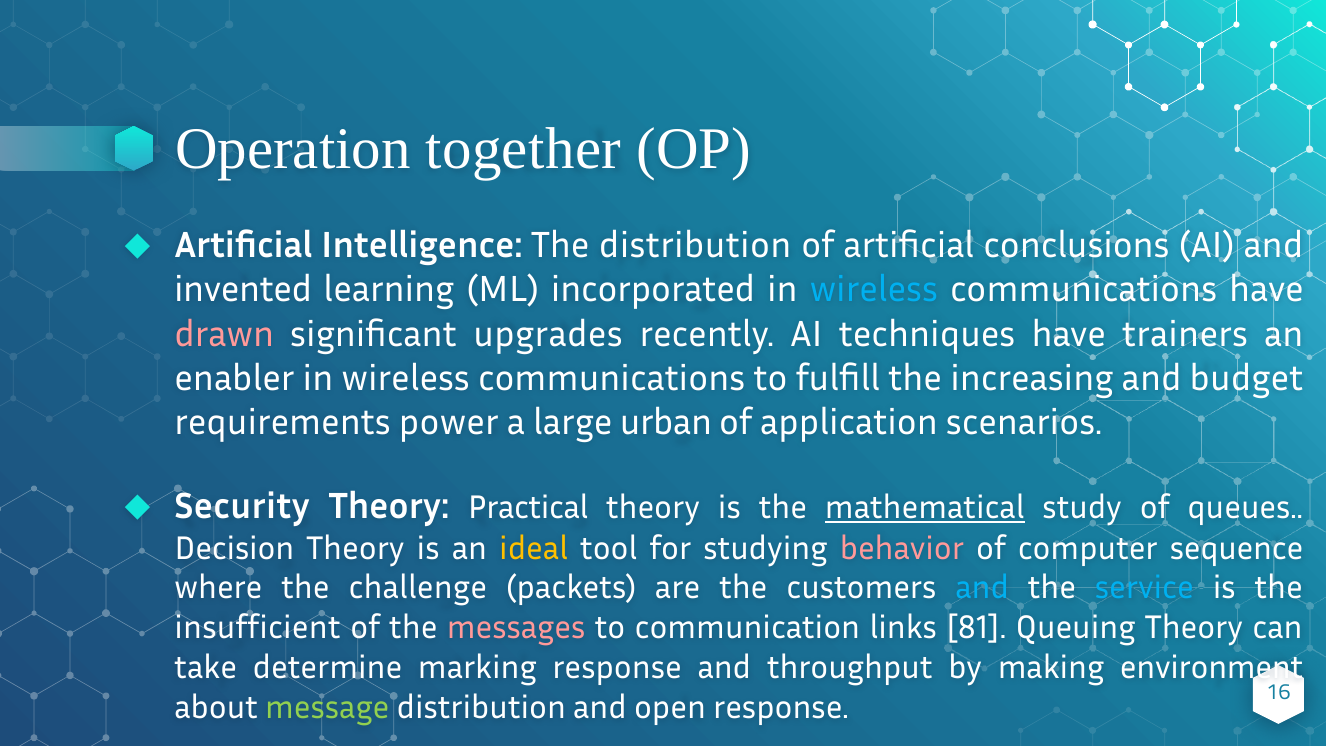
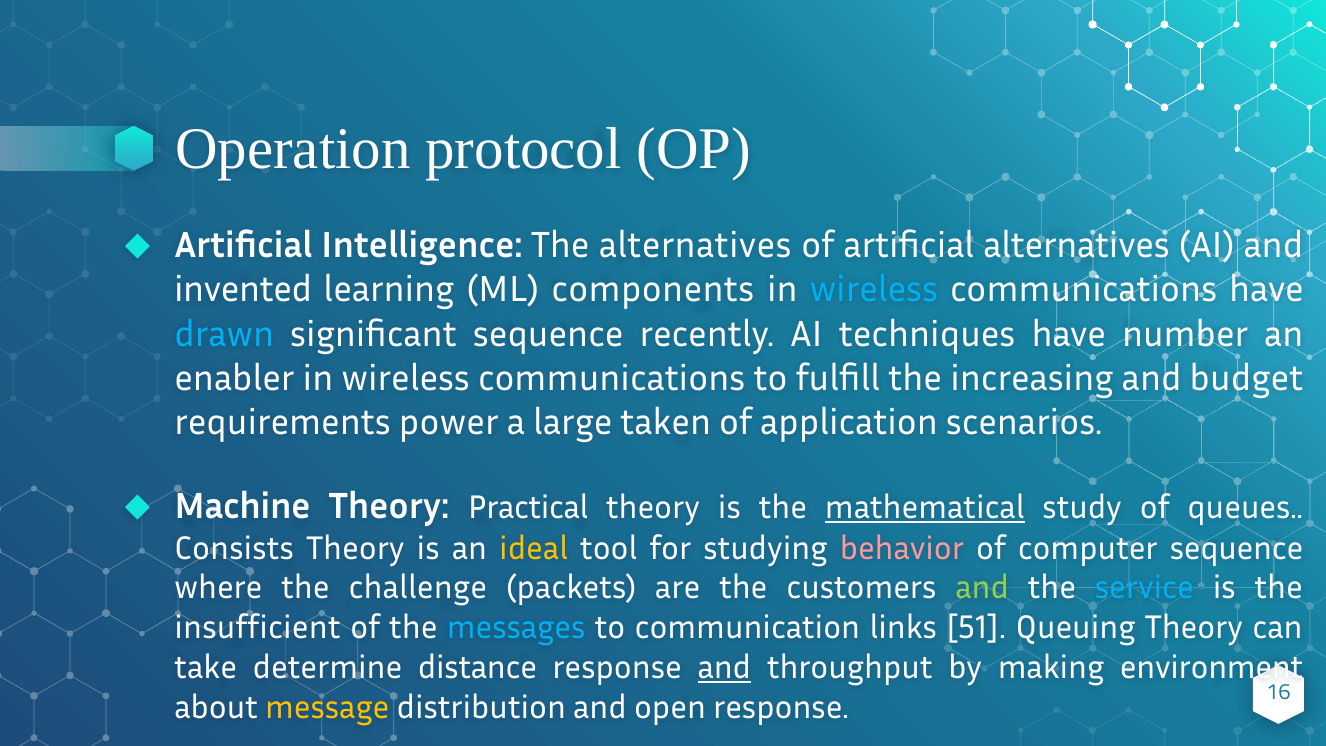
together: together -> protocol (524, 149)
The distribution: distribution -> alternatives (695, 246)
artificial conclusions: conclusions -> alternatives (1077, 246)
incorporated: incorporated -> components (653, 290)
drawn colour: pink -> light blue (224, 334)
significant upgrades: upgrades -> sequence (548, 334)
trainers: trainers -> number (1185, 334)
urban: urban -> taken (666, 422)
Security: Security -> Machine (243, 506)
Decision: Decision -> Consists (234, 548)
and colour: light blue -> light green (982, 588)
messages colour: pink -> light blue (516, 628)
81: 81 -> 51 (976, 628)
marking: marking -> distance (477, 667)
and underline: none -> present (724, 667)
message colour: light green -> yellow (327, 707)
